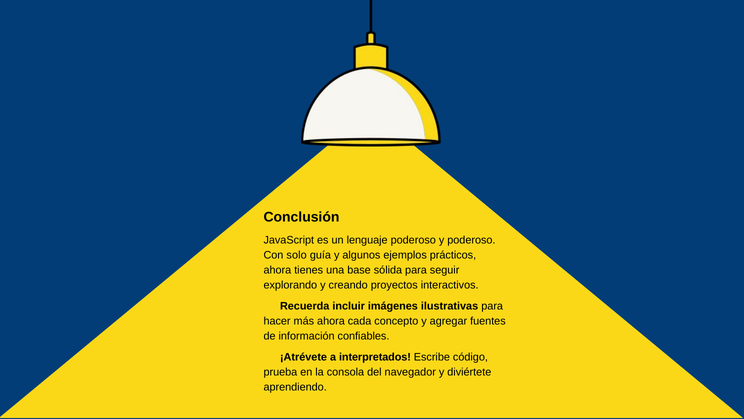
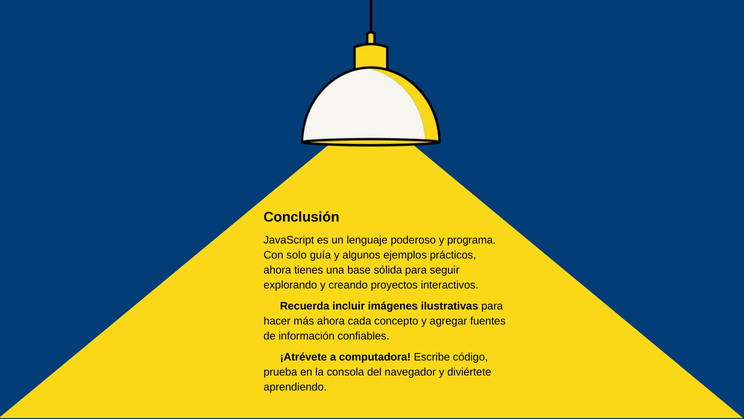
y poderoso: poderoso -> programa (471, 240)
interpretados: interpretados -> computadora (375, 357)
